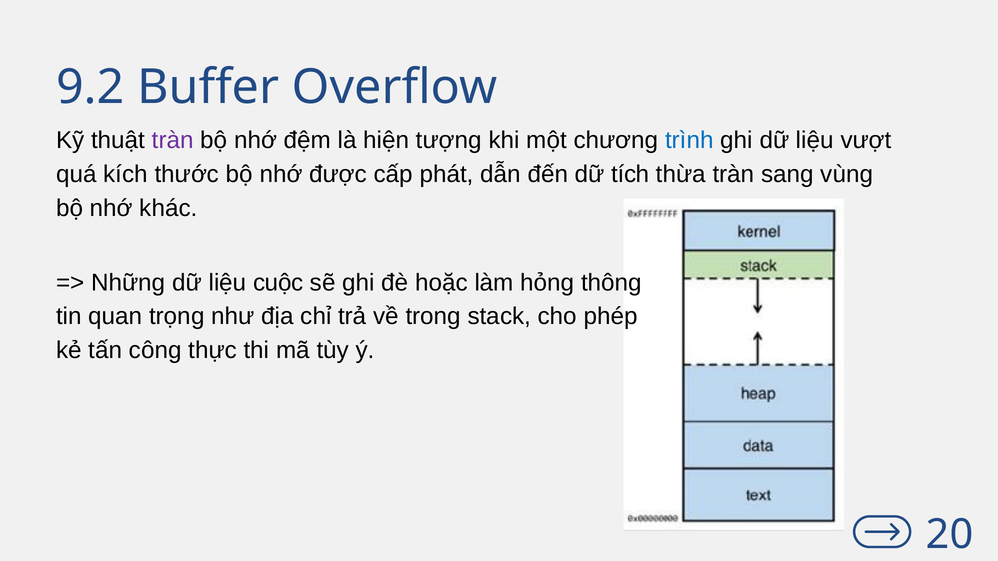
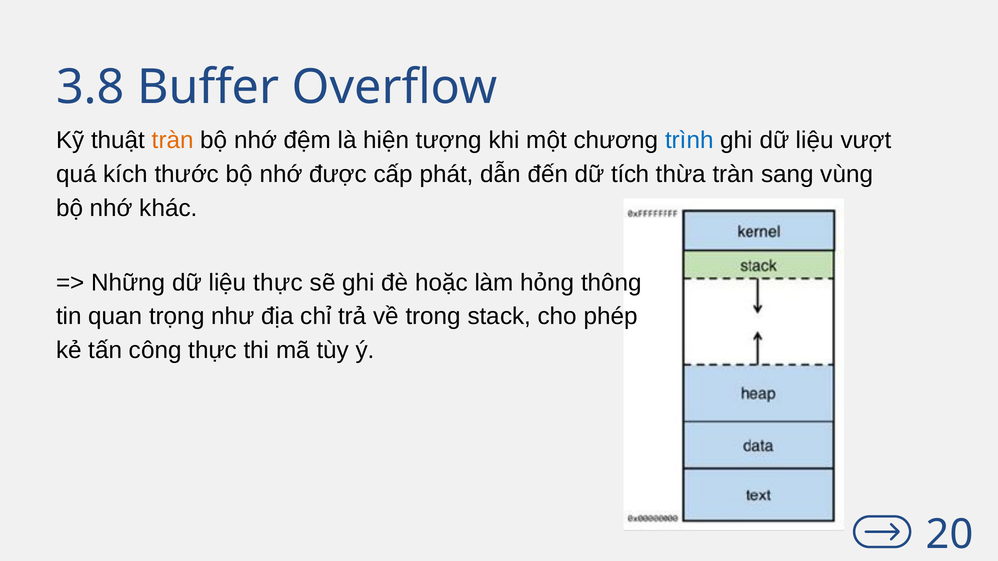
9.2: 9.2 -> 3.8 (90, 87)
tràn colour: purple -> orange (173, 140)
liệu cuộc: cuộc -> thực (278, 283)
